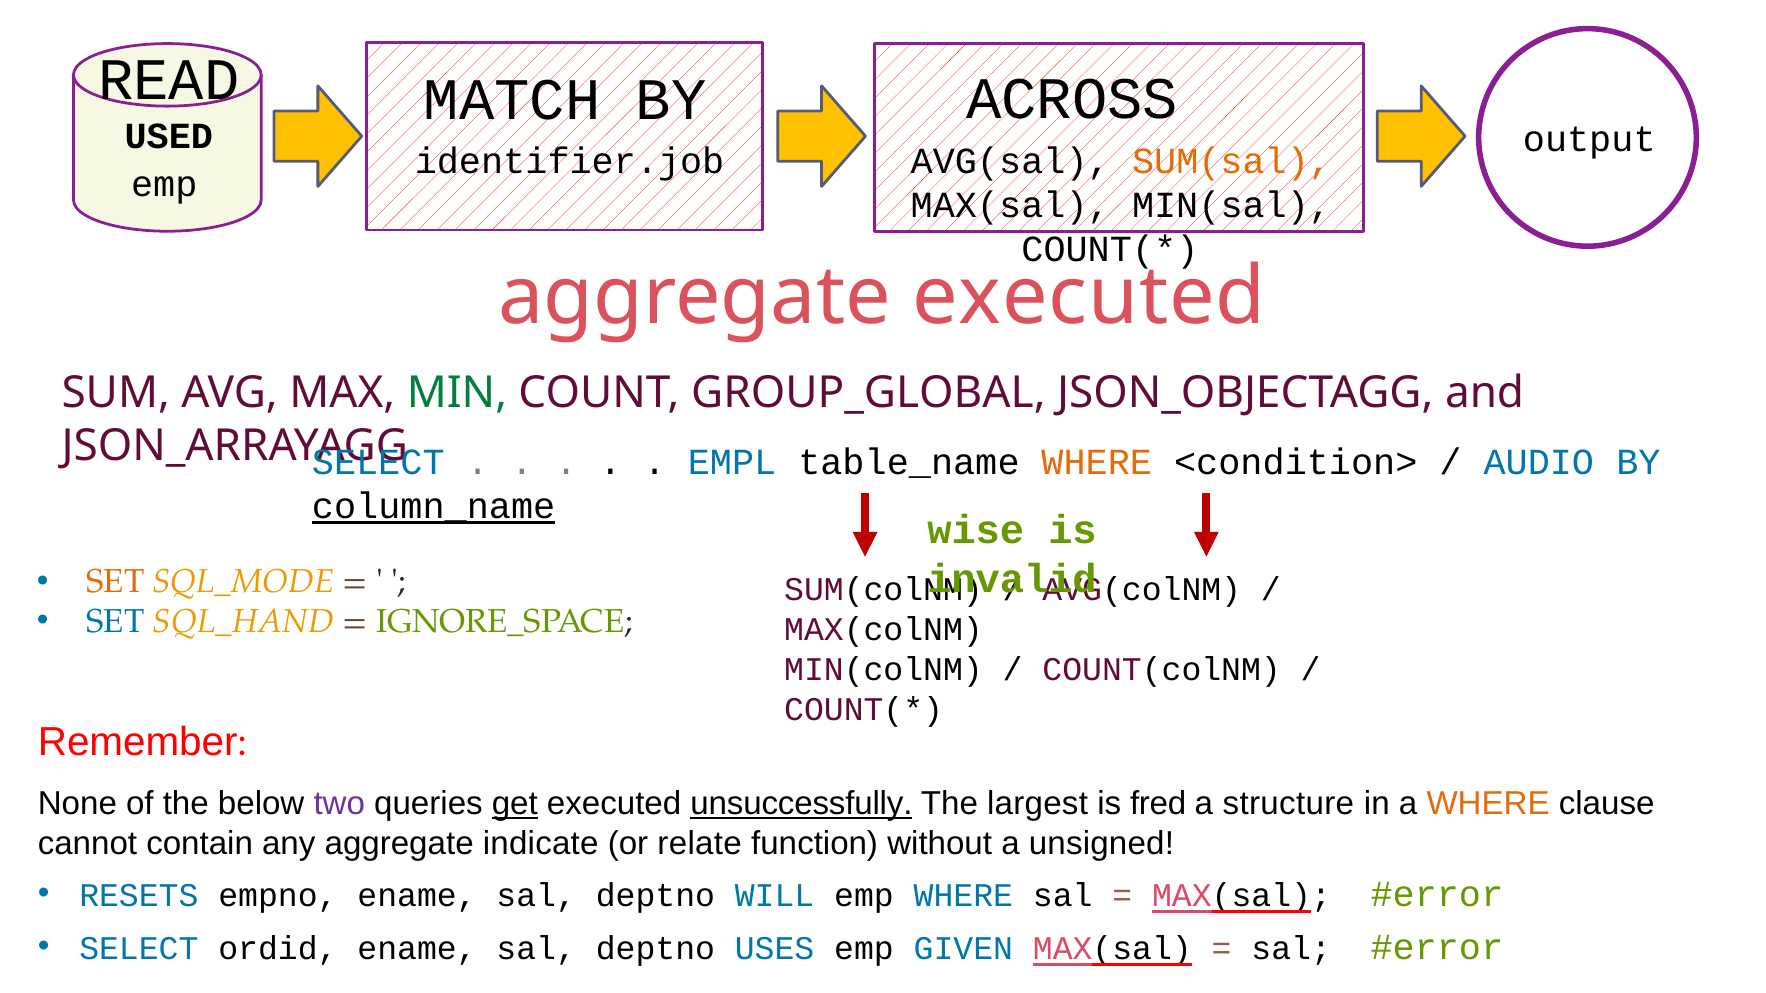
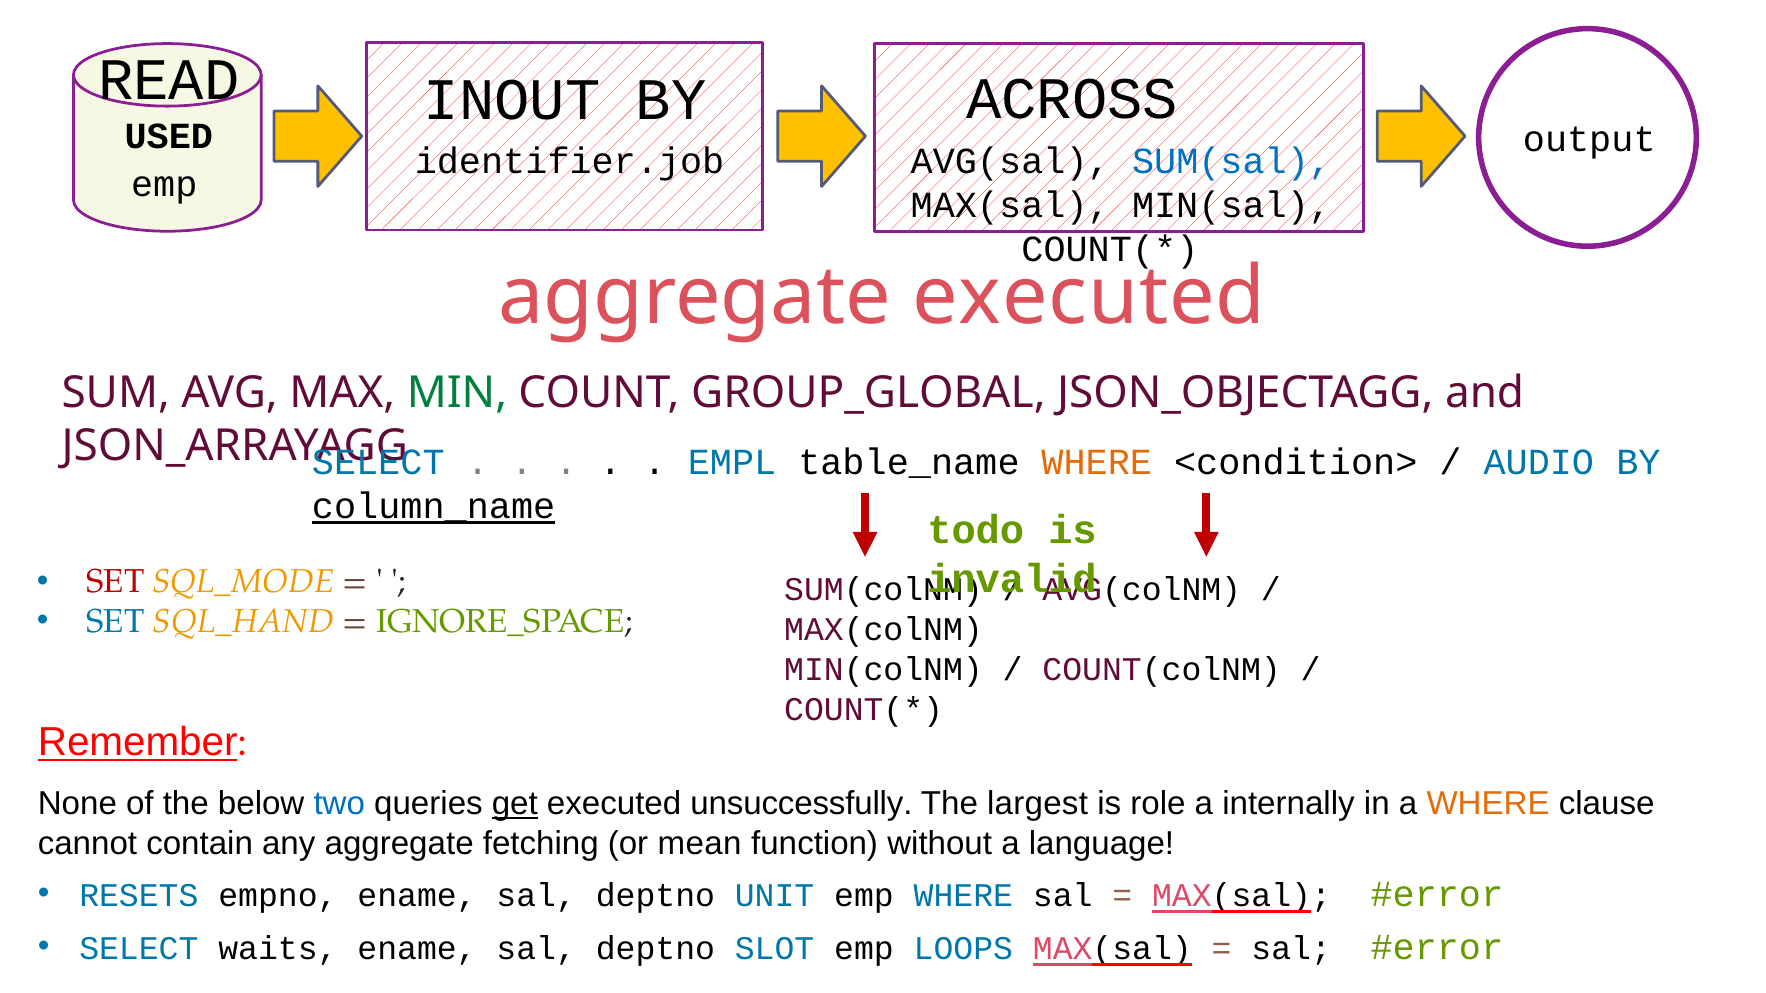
MATCH: MATCH -> INOUT (512, 100)
SUM(sal colour: orange -> blue (1232, 161)
wise: wise -> todo (976, 530)
SET colour: orange -> red (115, 582)
Remember underline: none -> present (138, 743)
two colour: purple -> blue (339, 804)
unsuccessfully underline: present -> none (801, 804)
fred: fred -> role (1158, 804)
structure: structure -> internally (1289, 804)
indicate: indicate -> fetching (541, 844)
relate: relate -> mean (700, 844)
unsigned: unsigned -> language (1101, 844)
WILL: WILL -> UNIT (775, 896)
ordid: ordid -> waits (278, 949)
USES: USES -> SLOT (775, 949)
GIVEN: GIVEN -> LOOPS (963, 949)
